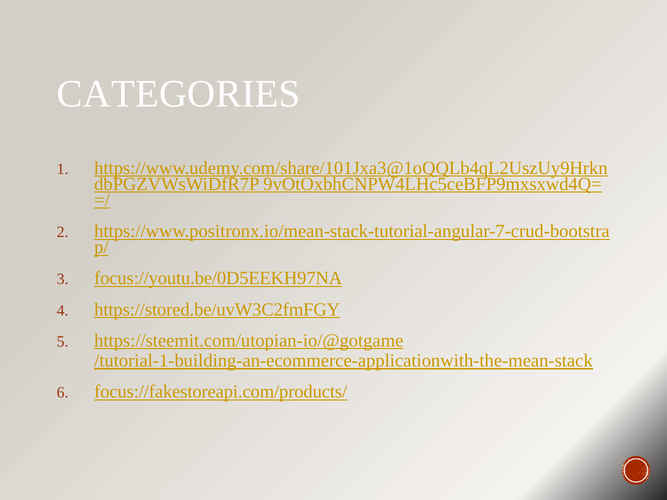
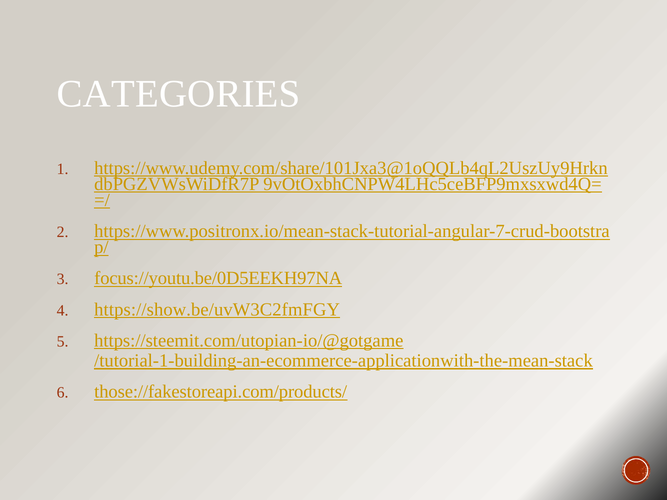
https://stored.be/uvW3C2fmFGY: https://stored.be/uvW3C2fmFGY -> https://show.be/uvW3C2fmFGY (217, 310)
focus://fakestoreapi.com/products/: focus://fakestoreapi.com/products/ -> those://fakestoreapi.com/products/ (221, 392)
